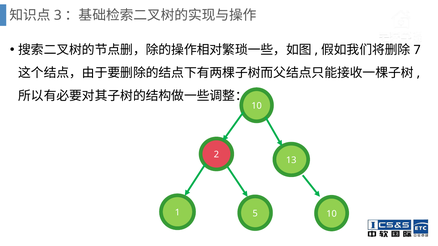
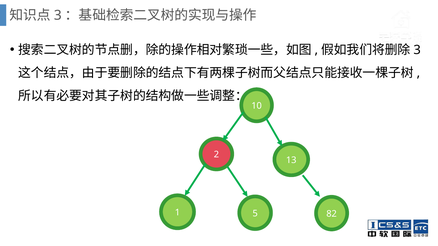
7: 7 -> 3 (417, 50)
5 10: 10 -> 82 (332, 214)
